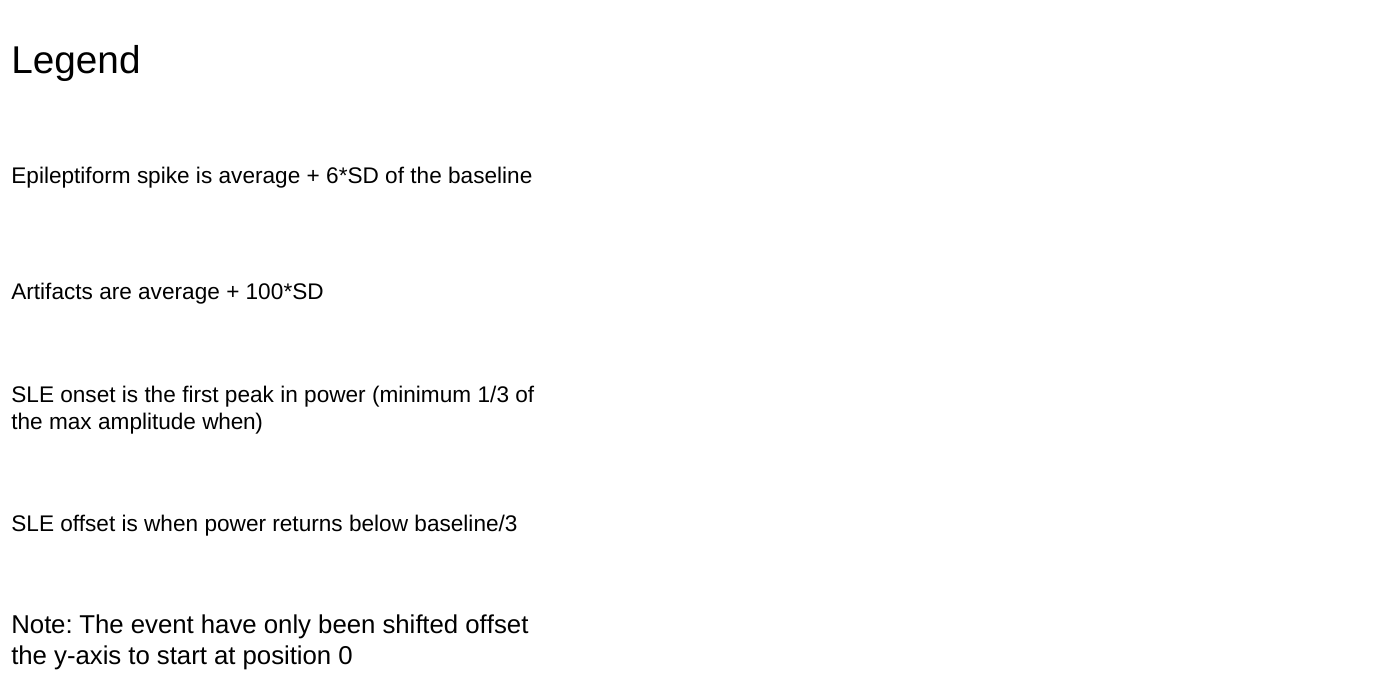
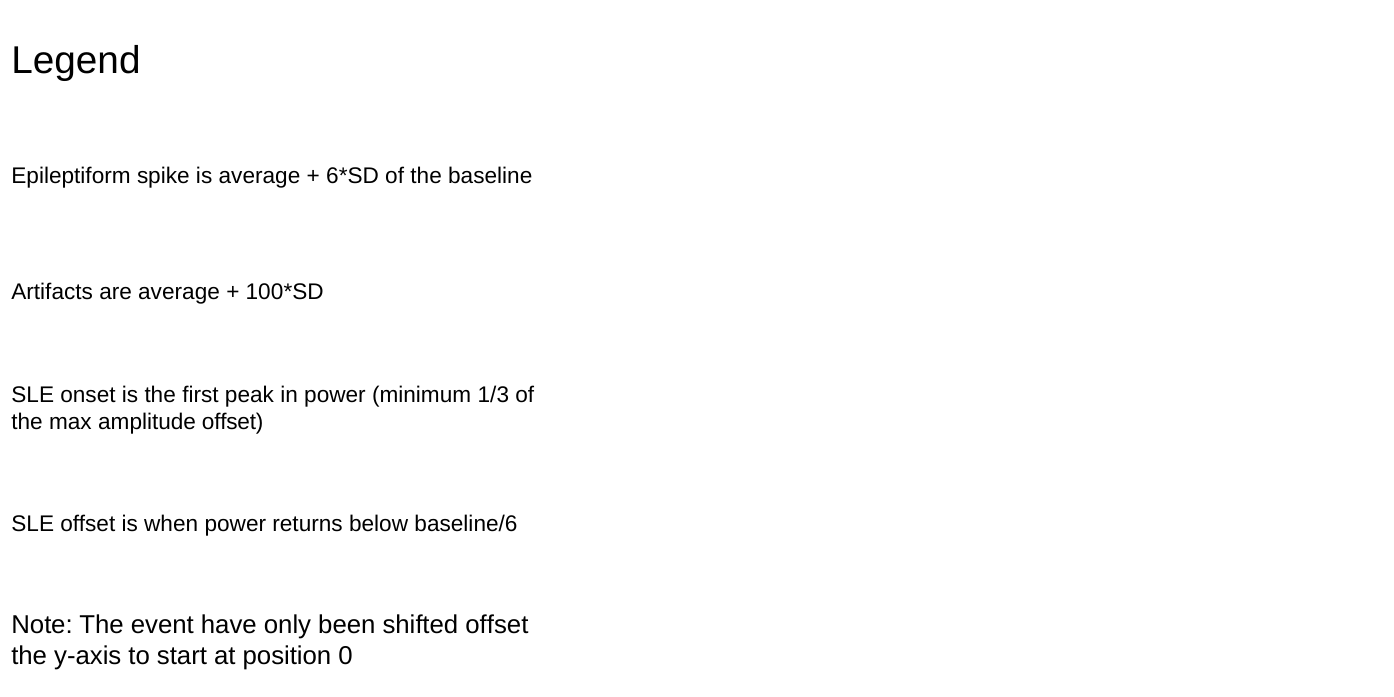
amplitude when: when -> offset (233, 422)
baseline/3: baseline/3 -> baseline/6 (466, 524)
